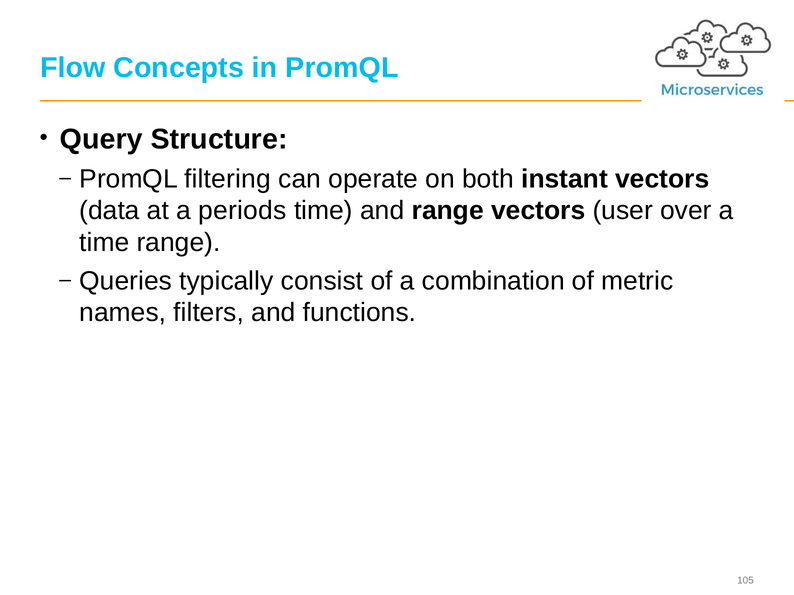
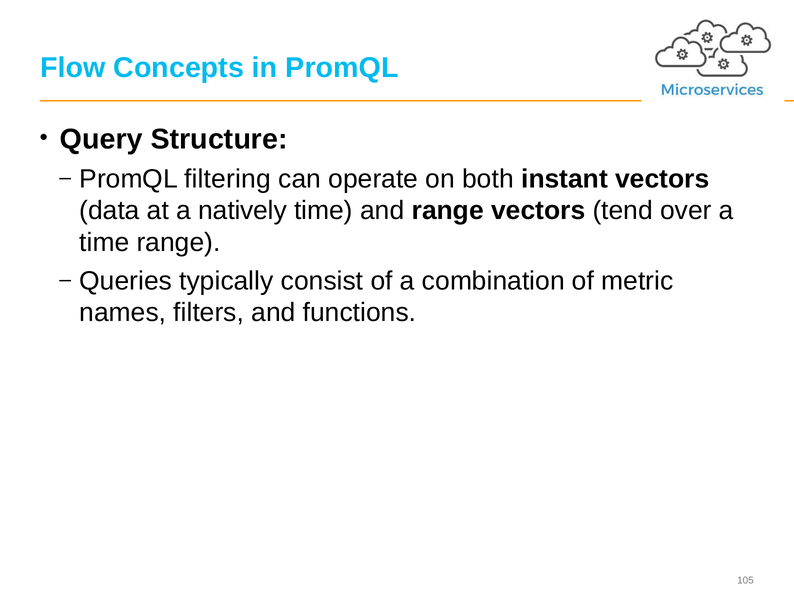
periods: periods -> natively (243, 211)
user: user -> tend (623, 211)
